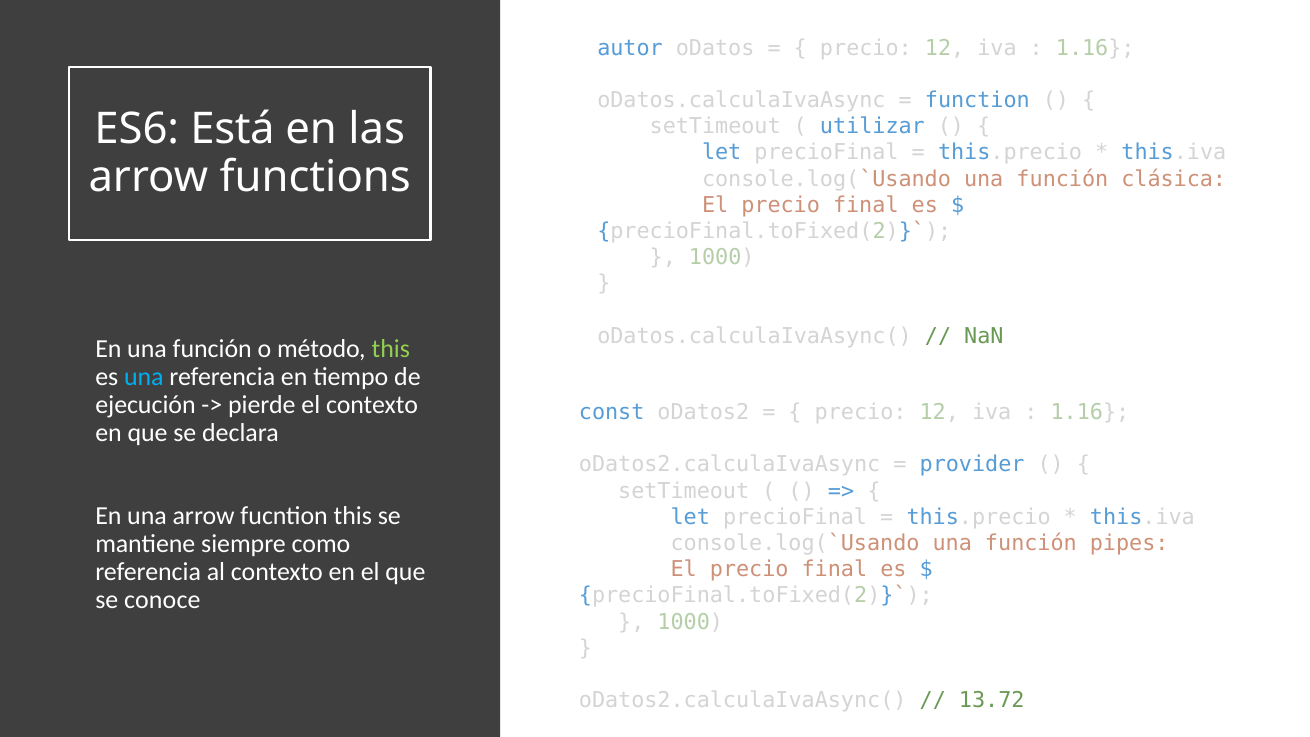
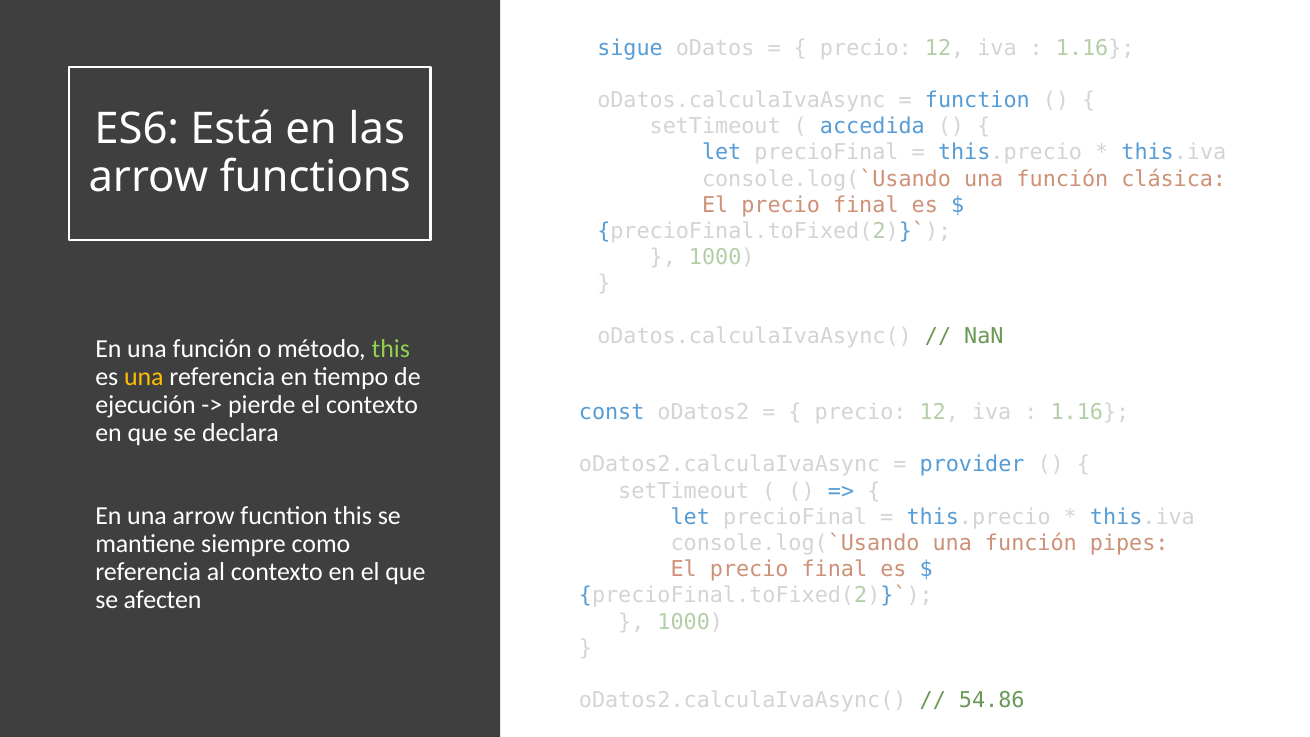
autor: autor -> sigue (630, 48)
utilizar: utilizar -> accedida (872, 127)
una colour: light blue -> yellow (144, 377)
conoce: conoce -> afecten (163, 600)
13.72: 13.72 -> 54.86 (992, 700)
